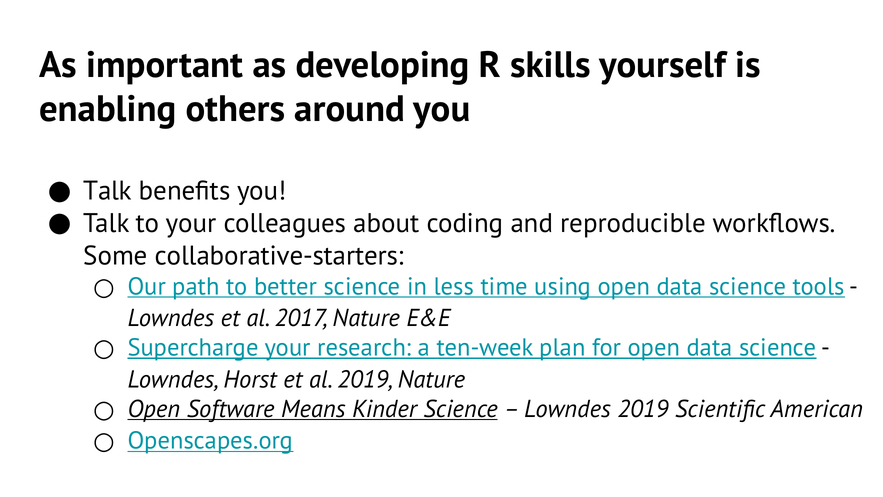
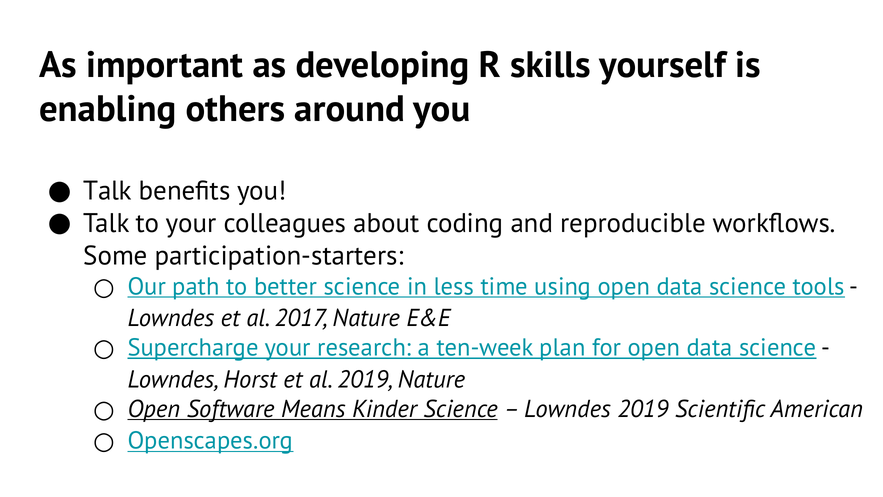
collaborative-starters: collaborative-starters -> participation-starters (279, 256)
